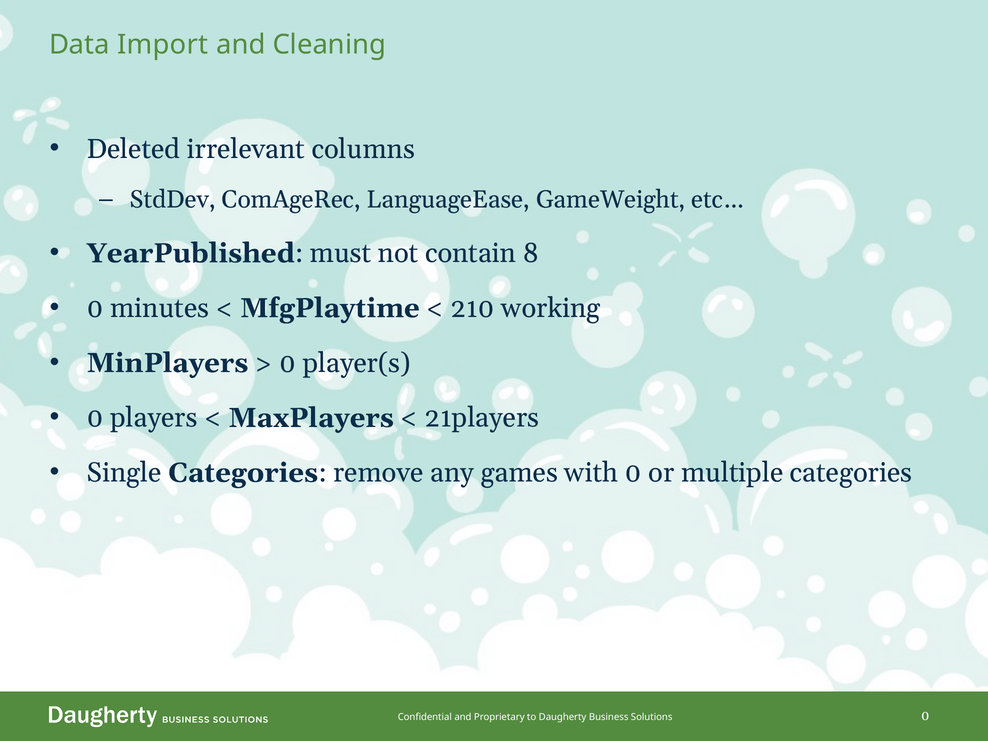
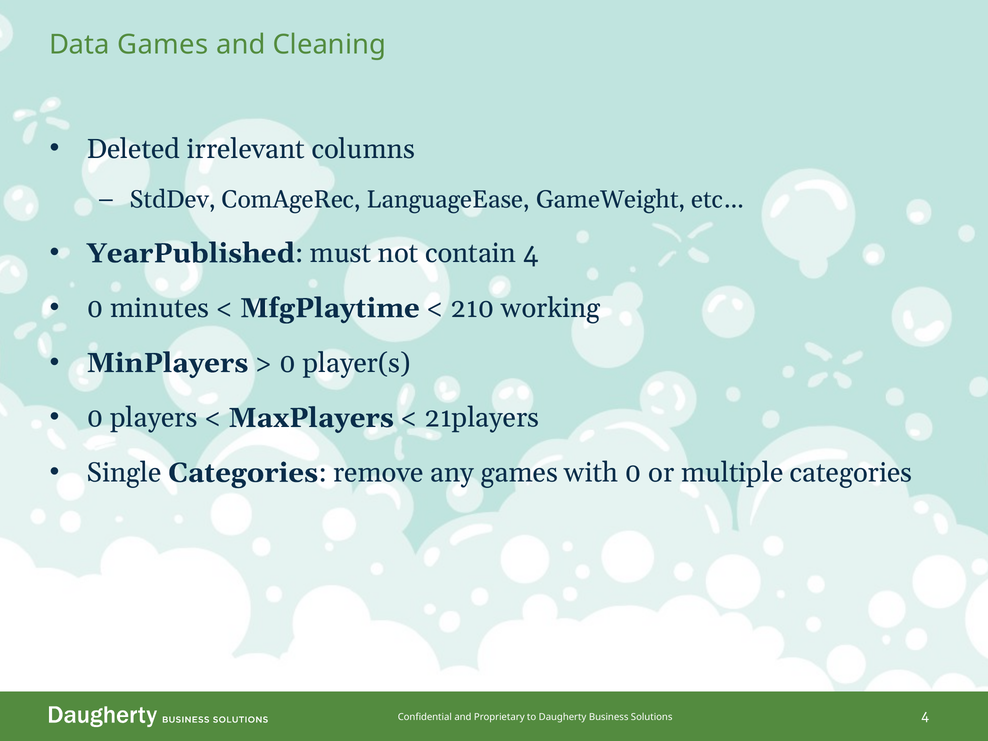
Data Import: Import -> Games (163, 45)
contain 8: 8 -> 4 (531, 253)
0: 0 -> 4 (925, 716)
